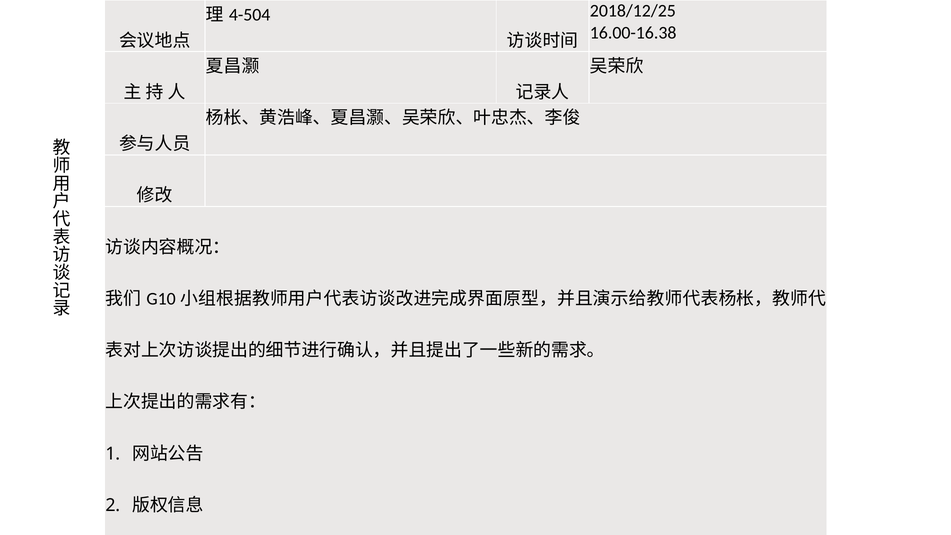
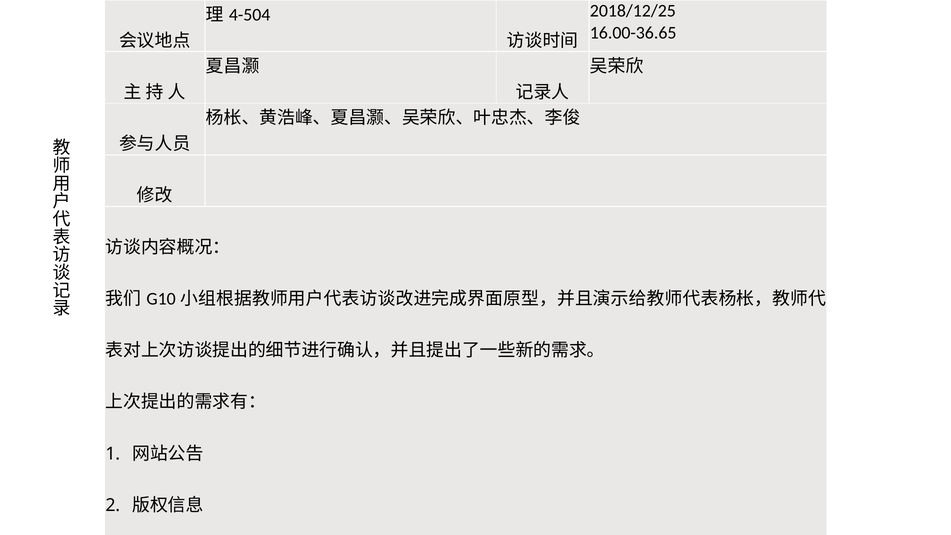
16.00-16.38: 16.00-16.38 -> 16.00-36.65 (633, 33)
